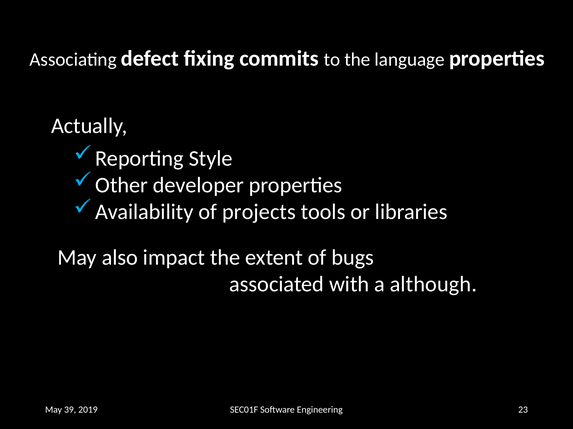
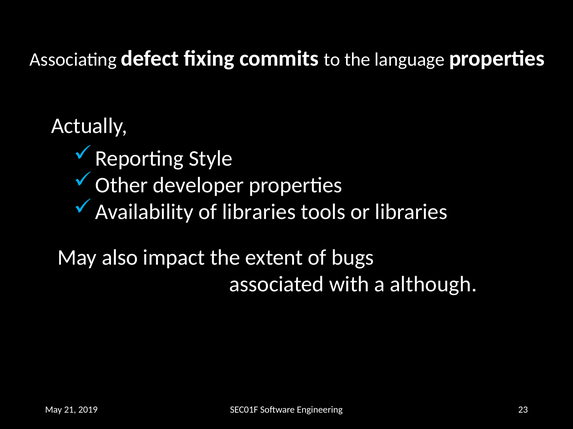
of projects: projects -> libraries (259, 212)
39: 39 -> 21 (70, 410)
